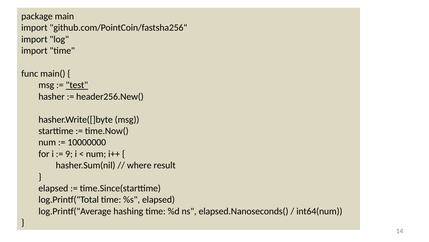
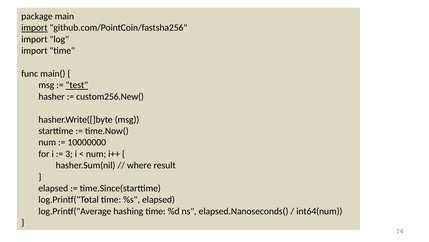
import underline: none -> present (34, 28)
header256.New(: header256.New( -> custom256.New( (110, 96)
9: 9 -> 3 (69, 154)
